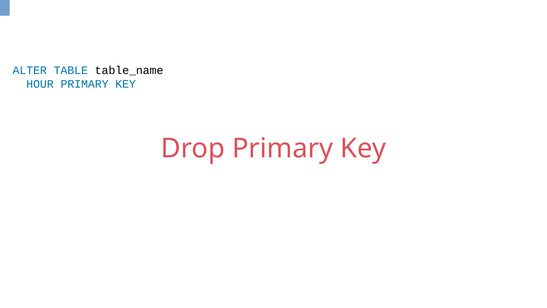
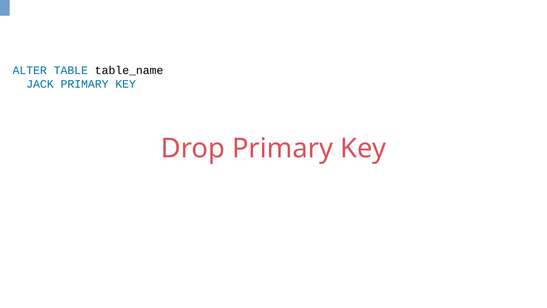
HOUR: HOUR -> JACK (40, 84)
